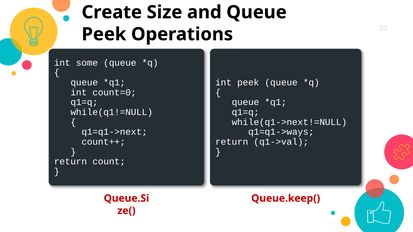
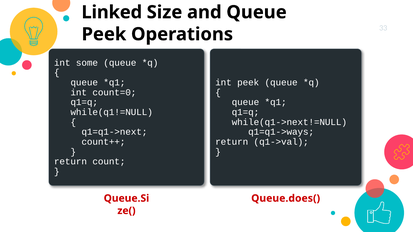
Create: Create -> Linked (112, 12)
Queue.keep(: Queue.keep( -> Queue.does( (286, 199)
